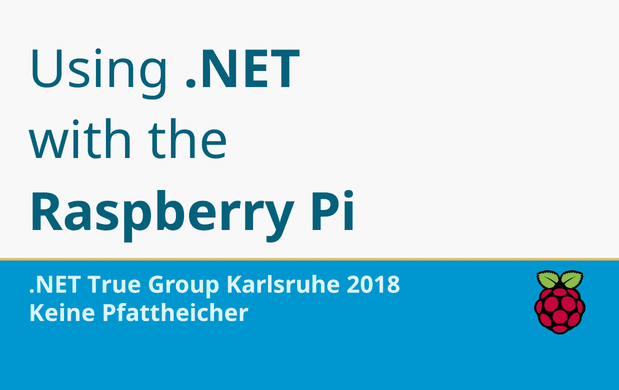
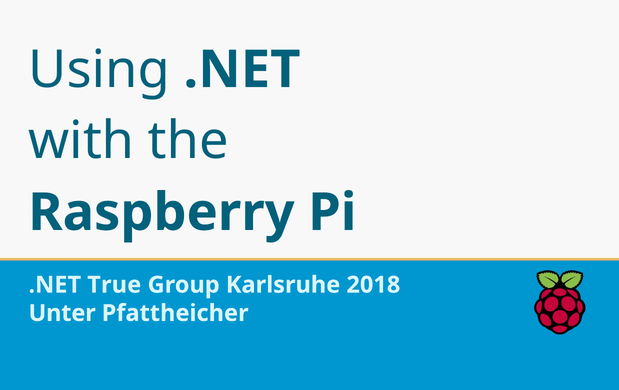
Keine: Keine -> Unter (62, 313)
